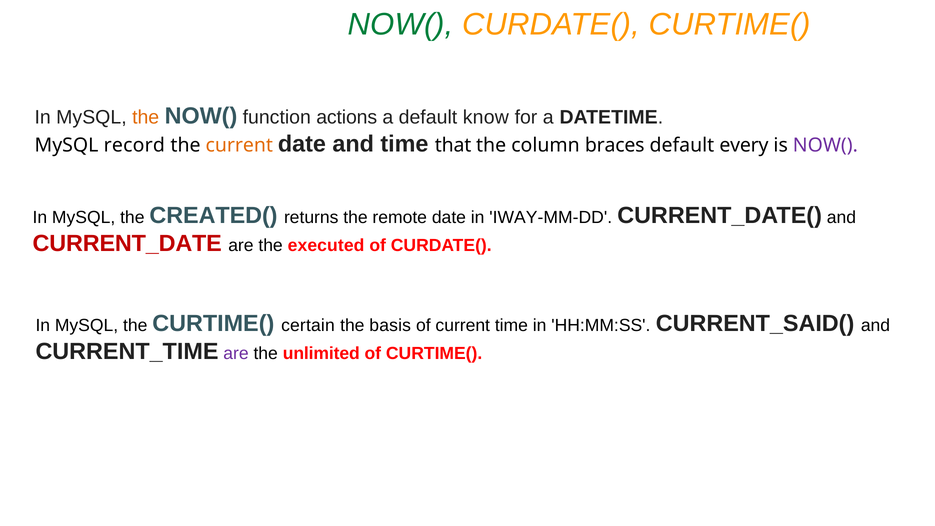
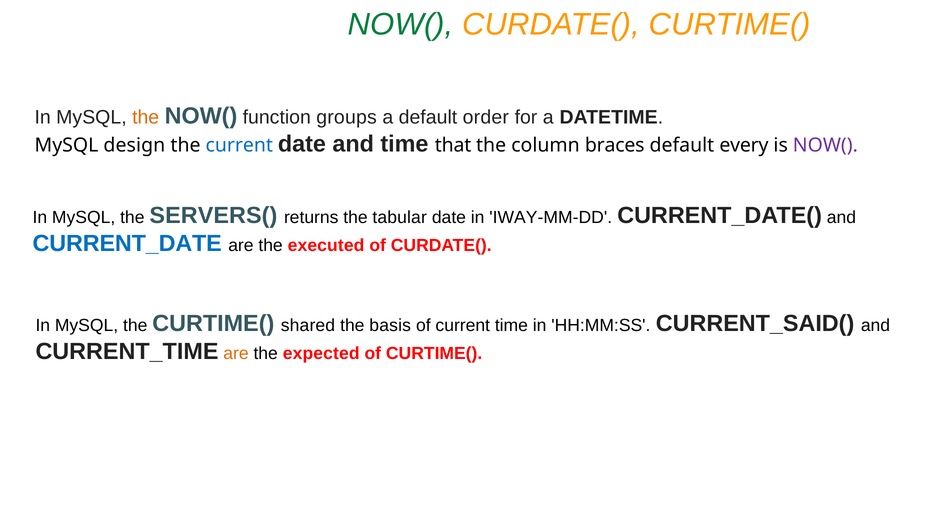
actions: actions -> groups (347, 117)
know: know -> order (486, 117)
record: record -> design (134, 145)
current colour: orange -> blue (239, 145)
CREATED(: CREATED( -> SERVERS( (213, 215)
remote: remote -> tabular (400, 217)
CURRENT_DATE colour: red -> blue (127, 243)
certain: certain -> shared (308, 325)
are colour: purple -> orange (236, 353)
unlimited: unlimited -> expected (321, 353)
